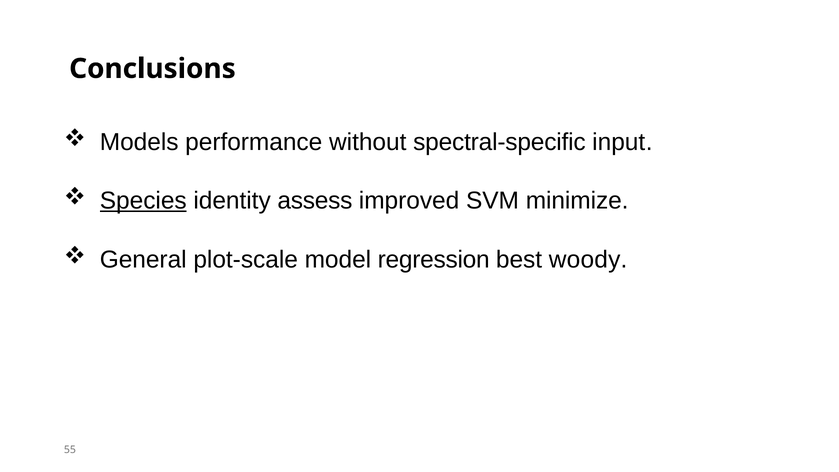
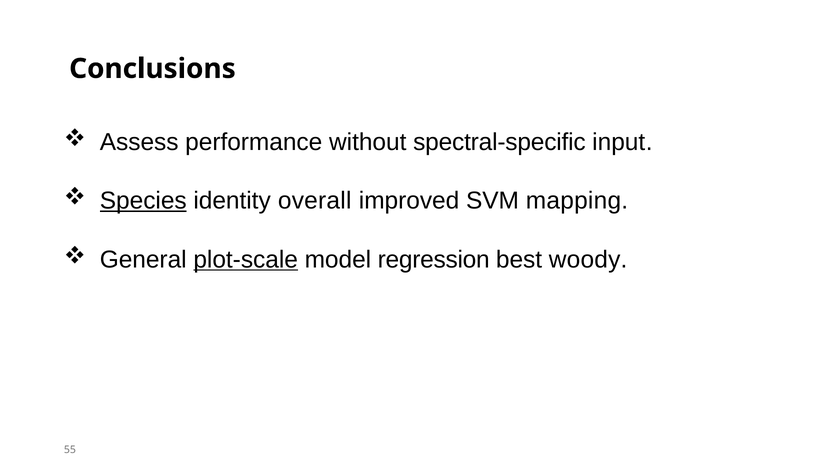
Models: Models -> Assess (139, 142)
assess: assess -> overall (315, 201)
minimize: minimize -> mapping (577, 201)
plot-scale underline: none -> present (246, 259)
